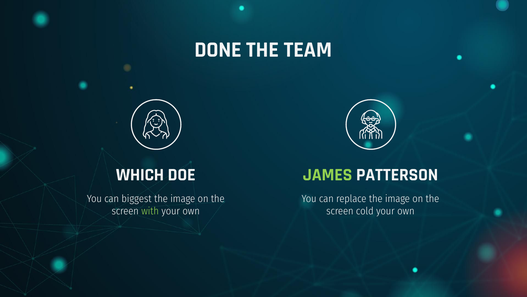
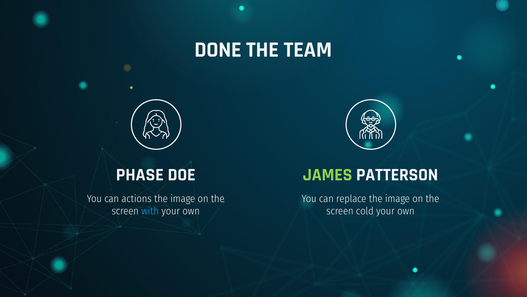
WHICH: WHICH -> PHASE (140, 175)
biggest: biggest -> actions (137, 198)
with colour: light green -> light blue (150, 211)
